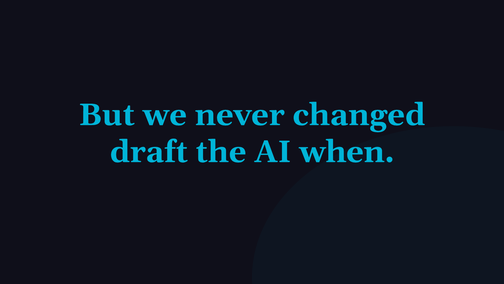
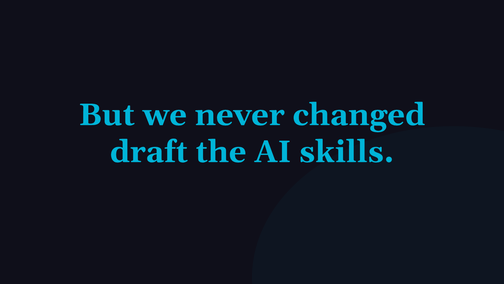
when: when -> skills (347, 152)
